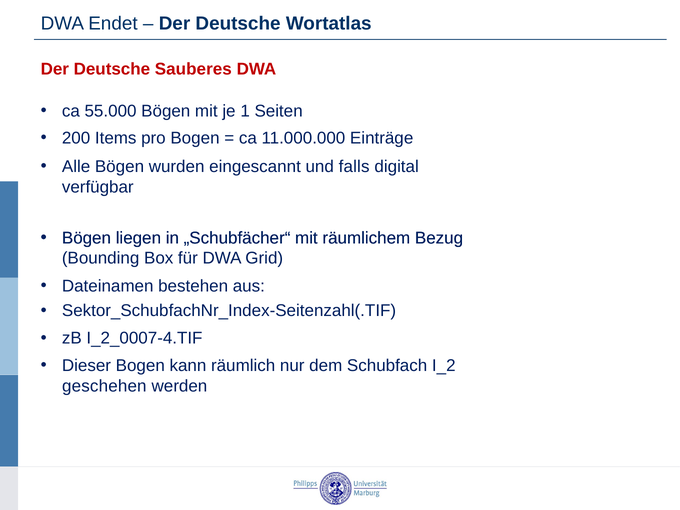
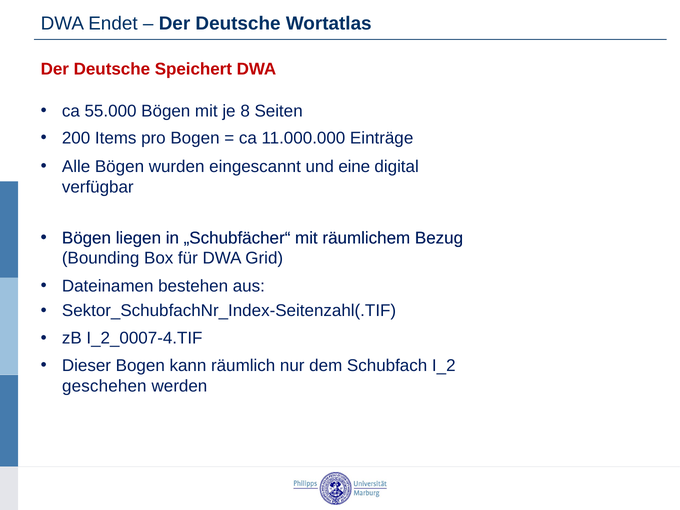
Sauberes: Sauberes -> Speichert (193, 69)
1: 1 -> 8 (245, 111)
falls: falls -> eine (354, 167)
